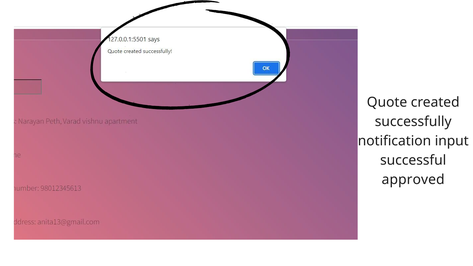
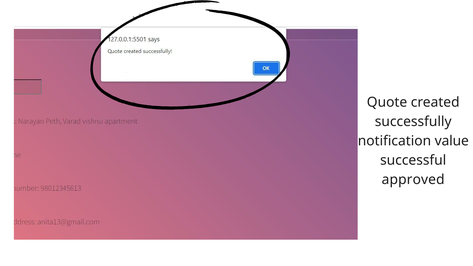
input: input -> value (452, 141)
